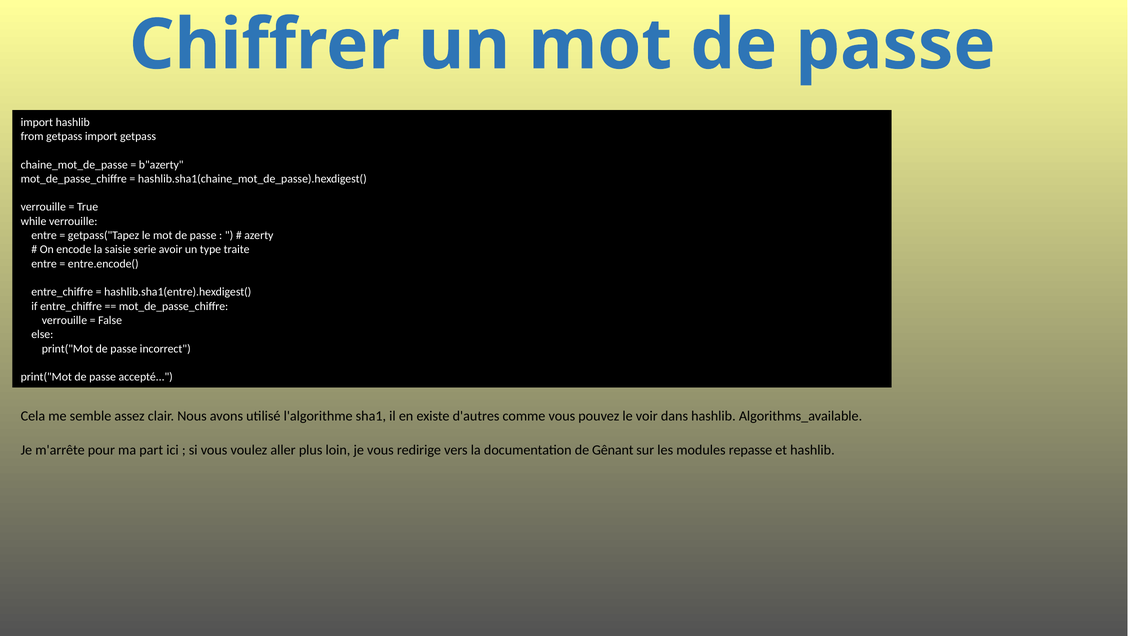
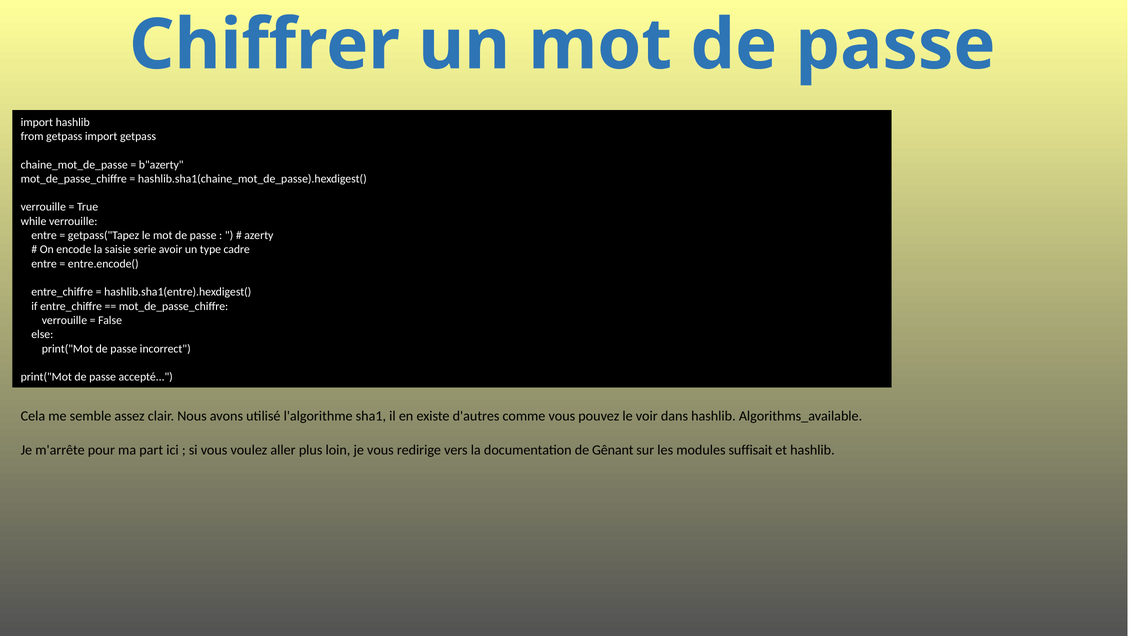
traite: traite -> cadre (237, 249)
repasse: repasse -> suffisait (751, 450)
